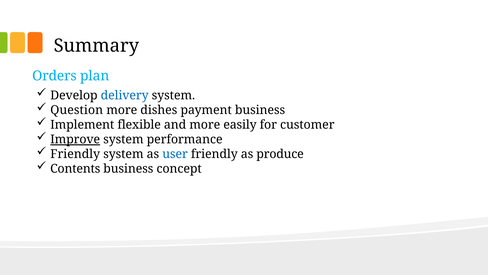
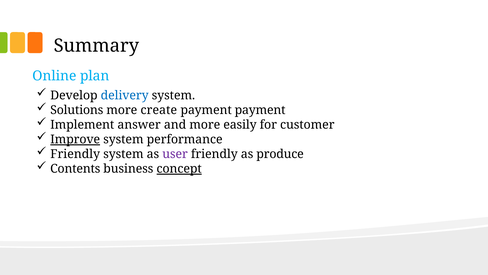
Orders: Orders -> Online (54, 76)
Question: Question -> Solutions (77, 110)
dishes: dishes -> create (159, 110)
payment business: business -> payment (260, 110)
flexible: flexible -> answer (139, 125)
user colour: blue -> purple (175, 154)
concept underline: none -> present (179, 169)
